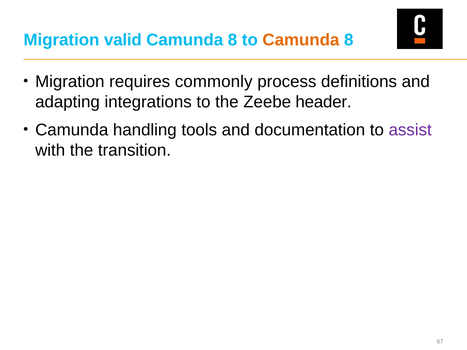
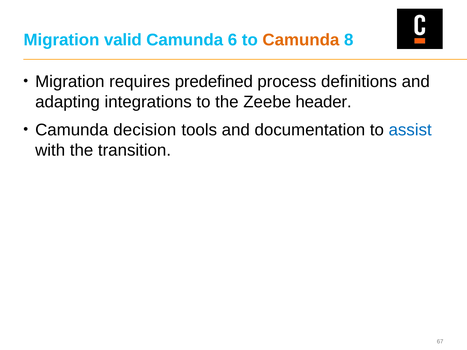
8: 8 -> 6 (233, 40)
commonly: commonly -> predefined (214, 82)
handling: handling -> decision (145, 130)
assist colour: purple -> blue (410, 130)
